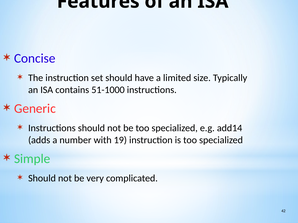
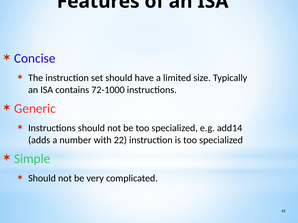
51-1000: 51-1000 -> 72-1000 (108, 90)
19: 19 -> 22 (120, 140)
